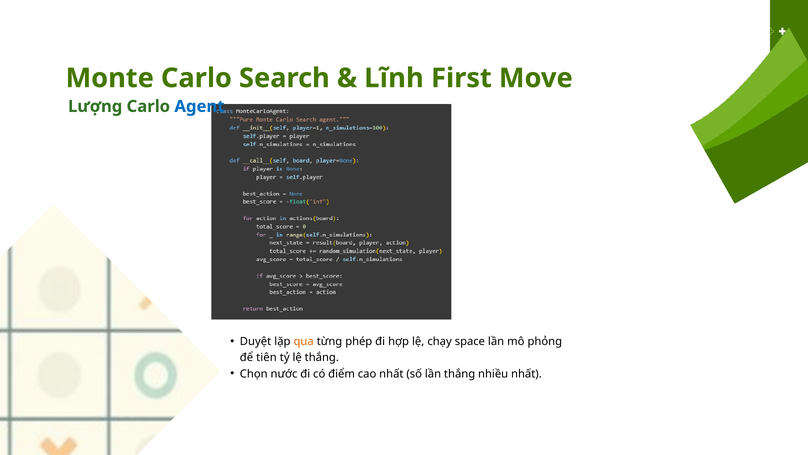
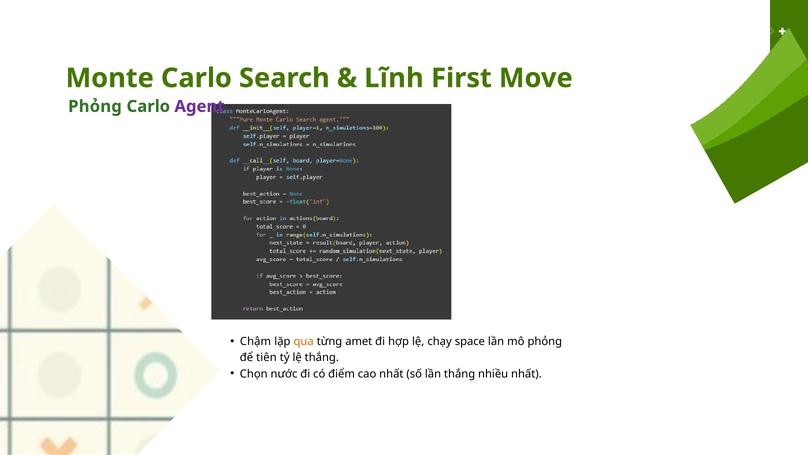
Lượng: Lượng -> Phỏng (95, 106)
Agent colour: blue -> purple (199, 106)
Duyệt: Duyệt -> Chậm (256, 341)
phép: phép -> amet (359, 341)
